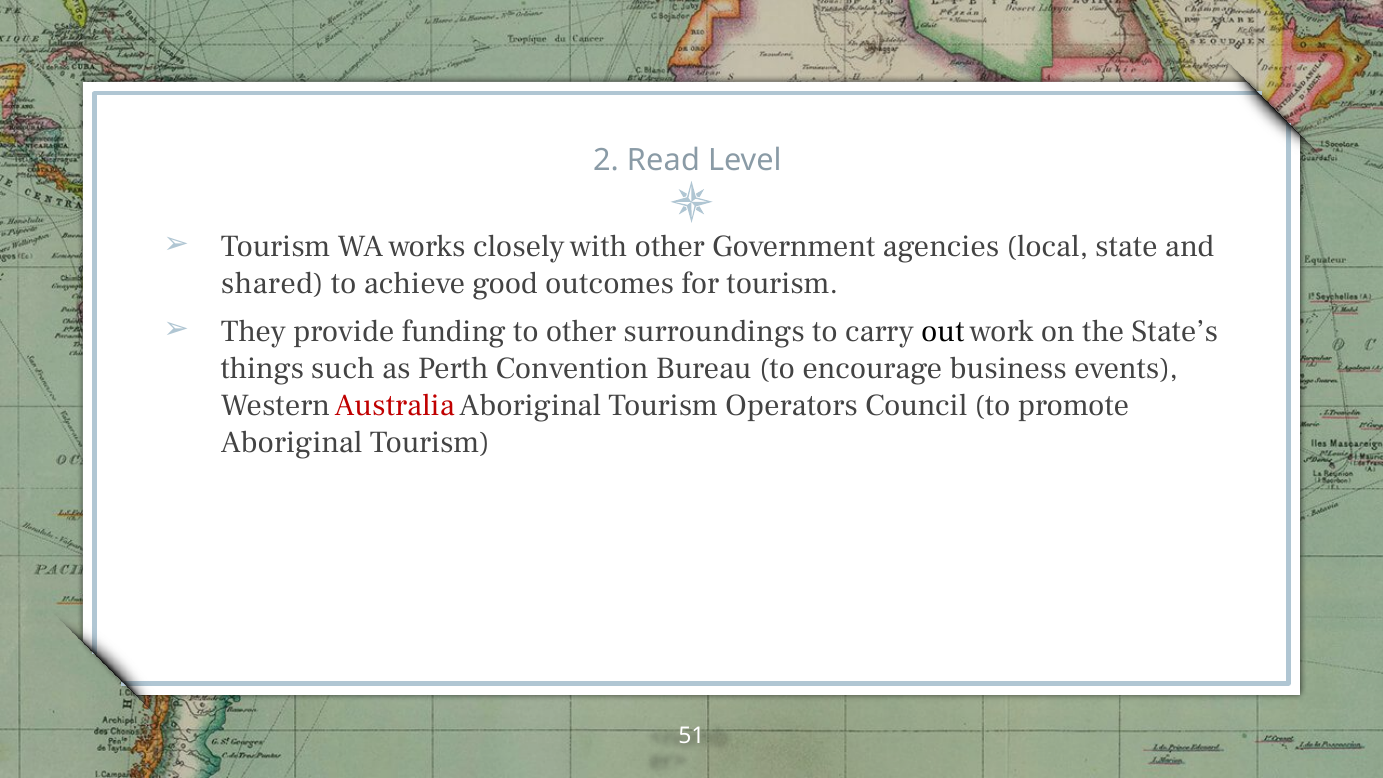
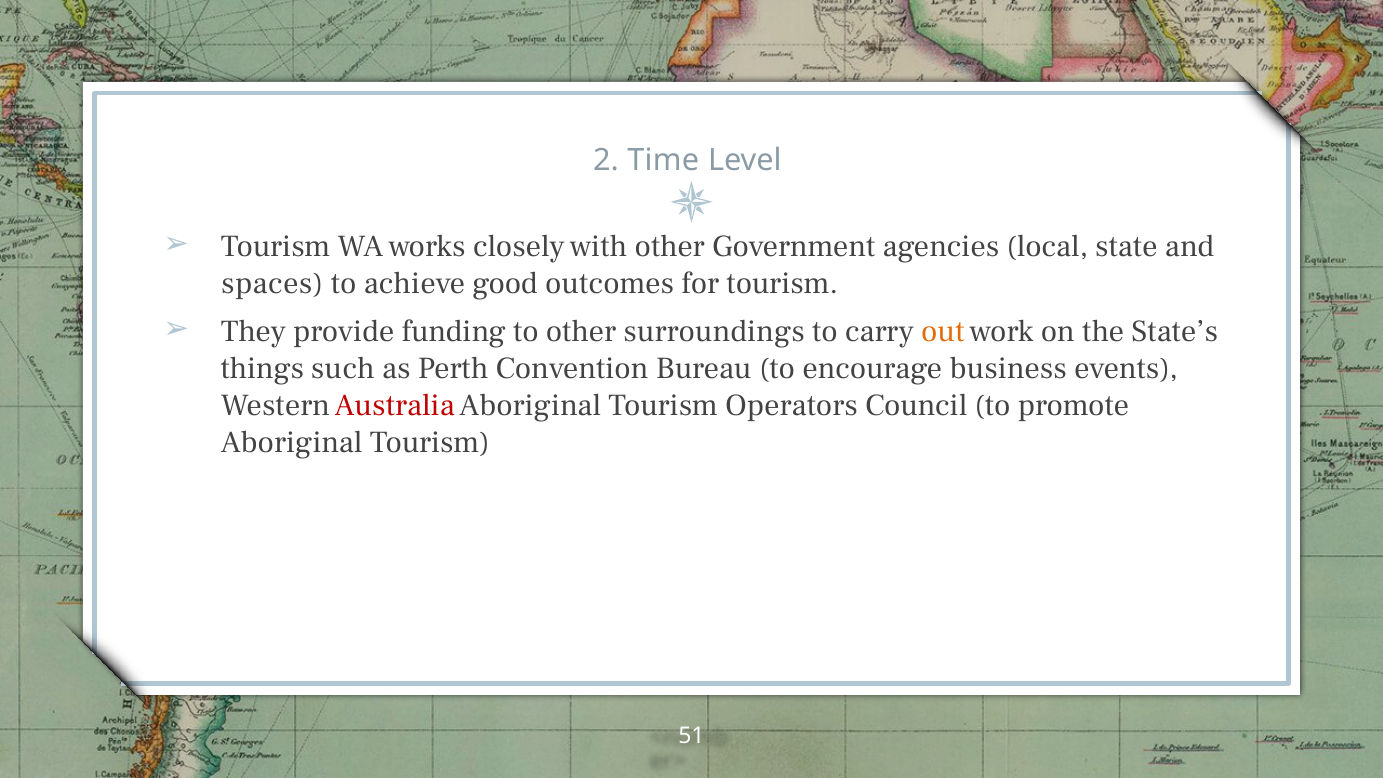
Read: Read -> Time (663, 160)
shared: shared -> spaces (272, 283)
out colour: black -> orange (943, 331)
